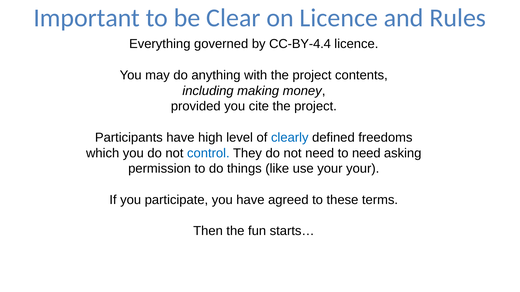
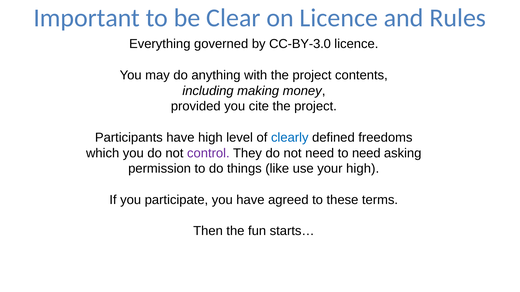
CC-BY-4.4: CC-BY-4.4 -> CC-BY-3.0 (300, 44)
control colour: blue -> purple (208, 153)
your your: your -> high (363, 169)
